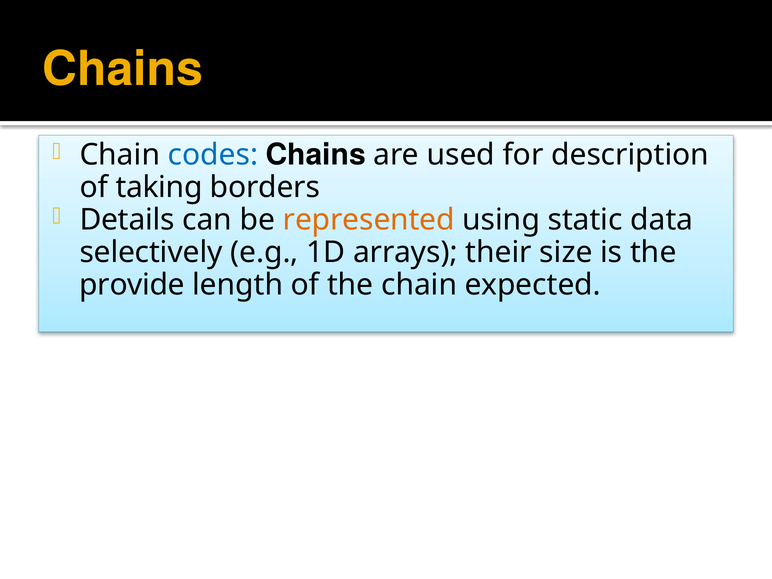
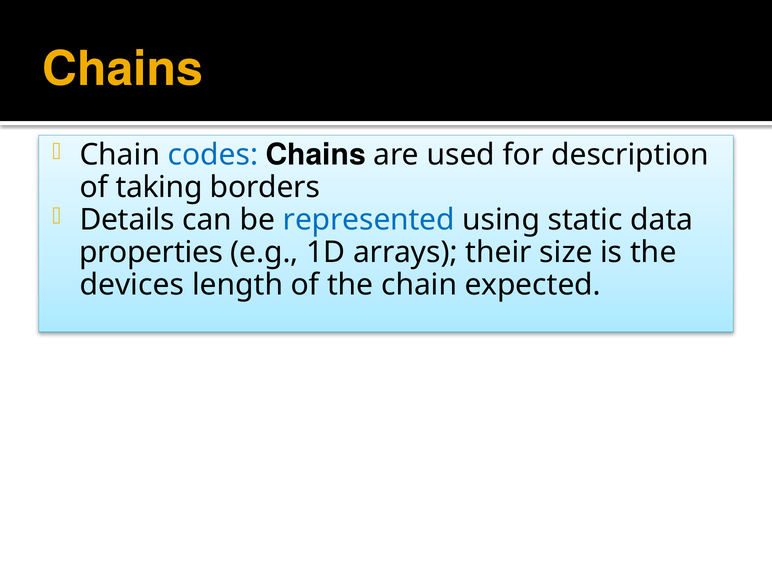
represented colour: orange -> blue (369, 220)
selectively: selectively -> properties (151, 252)
provide: provide -> devices (132, 285)
